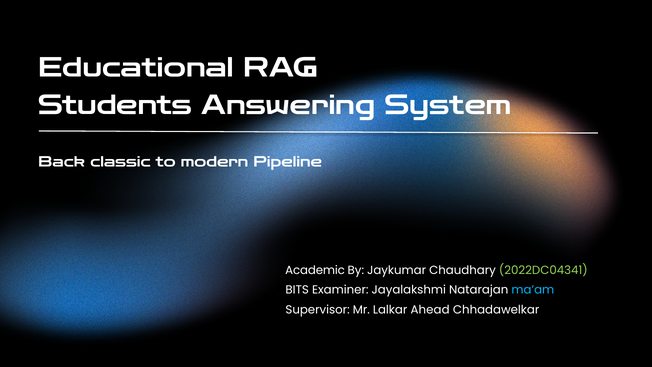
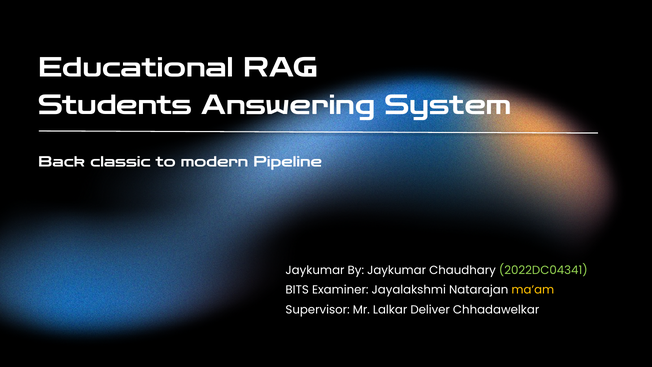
Academic: Academic -> Jaykumar (315, 270)
ma’am colour: light blue -> yellow (533, 290)
Ahead: Ahead -> Deliver (430, 310)
